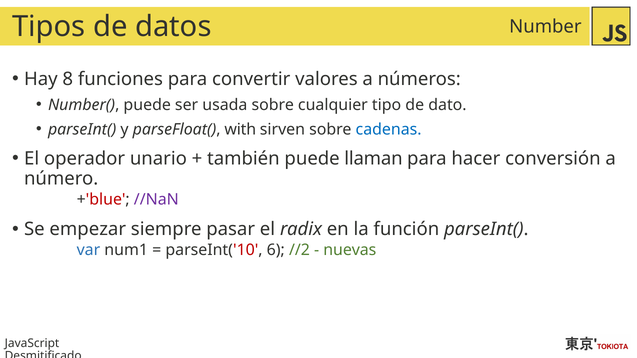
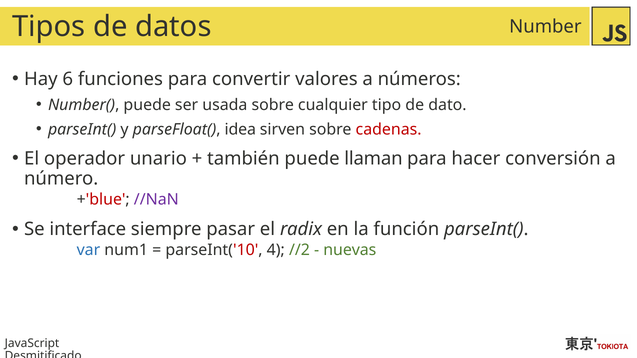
8: 8 -> 6 (68, 79)
with: with -> idea (240, 129)
cadenas colour: blue -> red (389, 129)
empezar: empezar -> interface (88, 229)
6: 6 -> 4 (276, 250)
